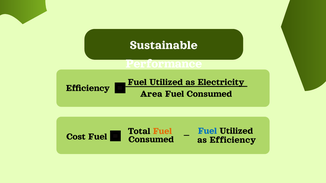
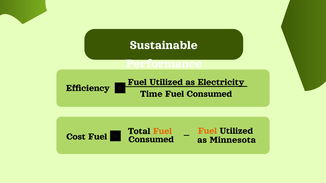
Area: Area -> Time (151, 94)
Fuel colour: blue -> orange (207, 131)
as Efficiency: Efficiency -> Minnesota (233, 140)
